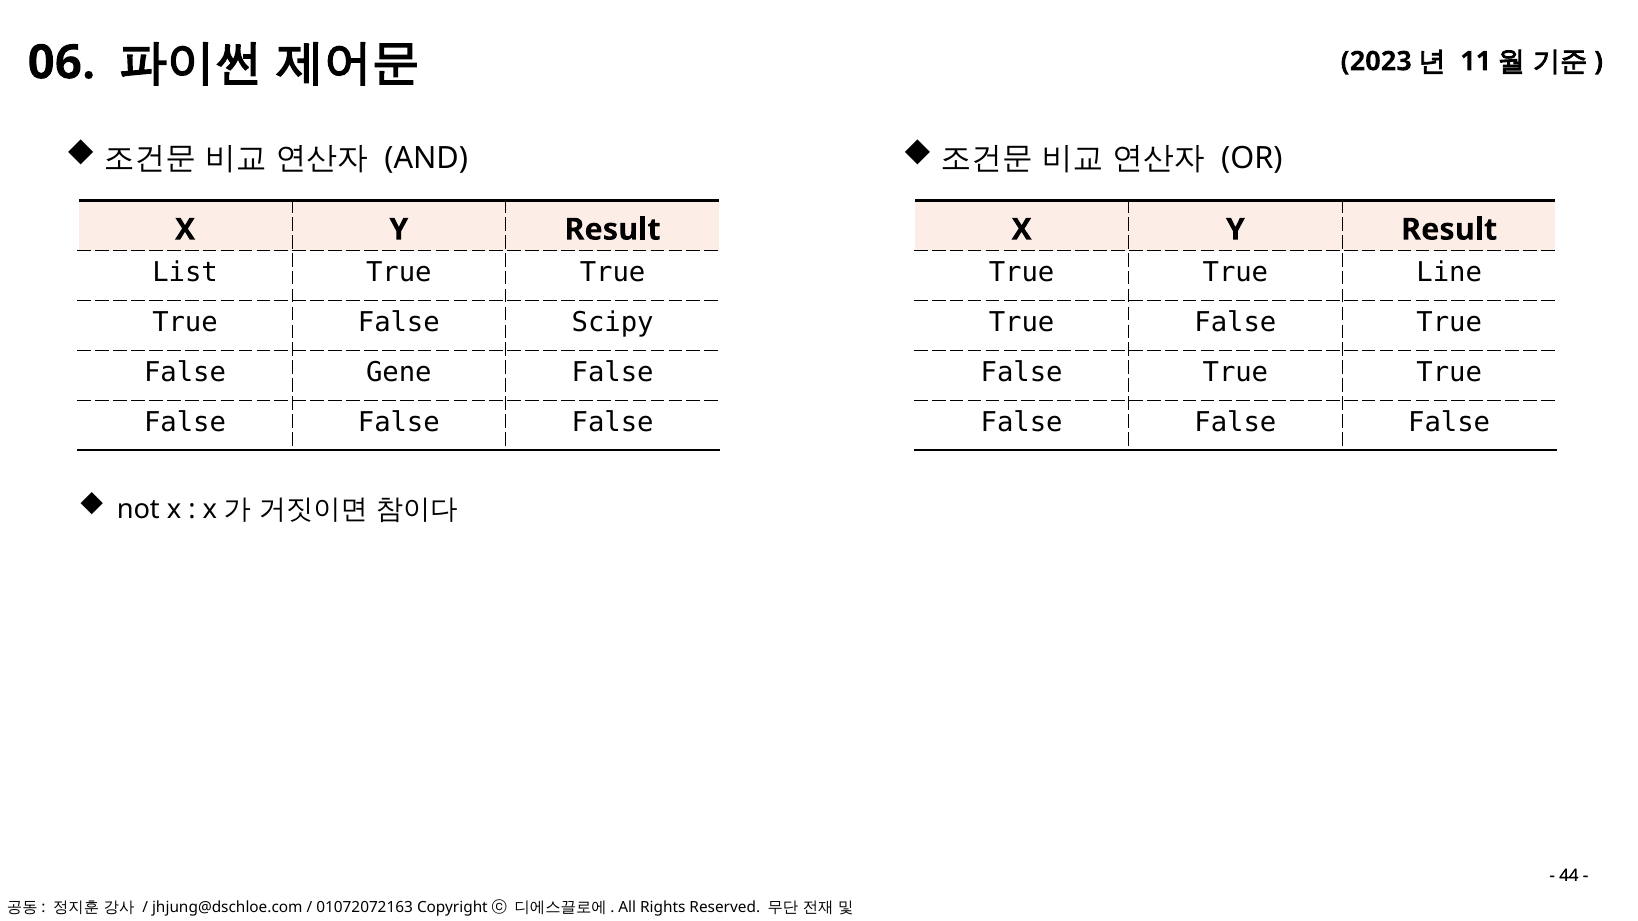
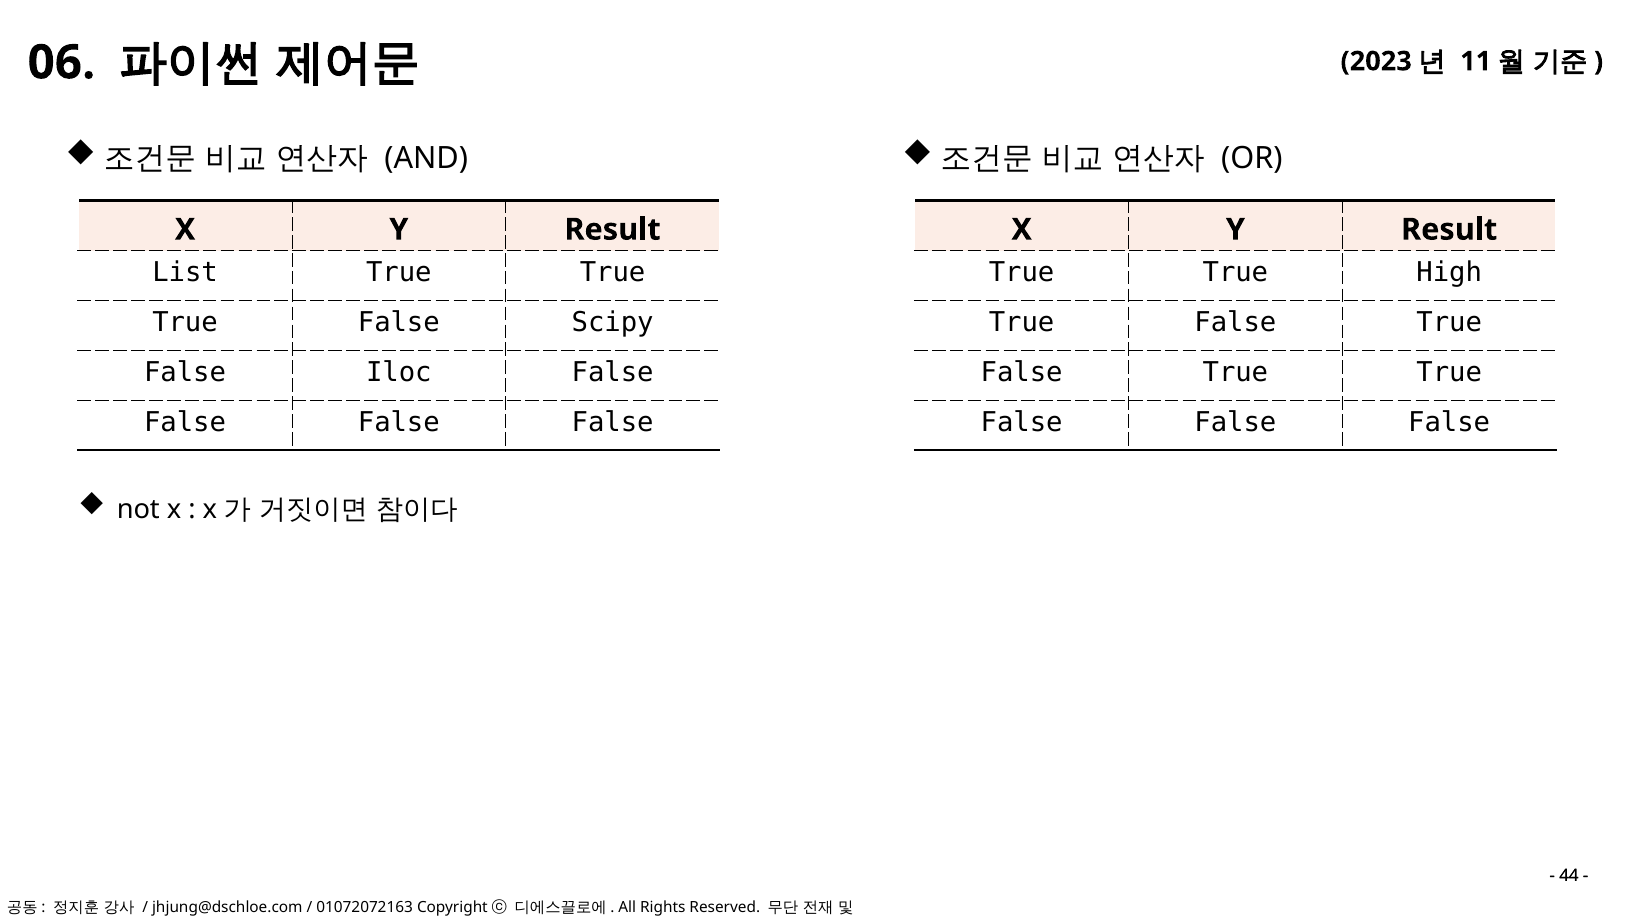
Line: Line -> High (1449, 273)
Gene: Gene -> Iloc (399, 373)
